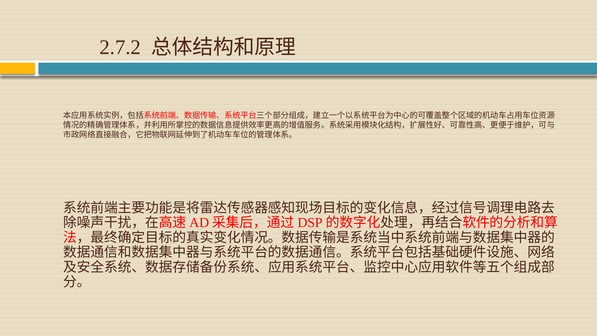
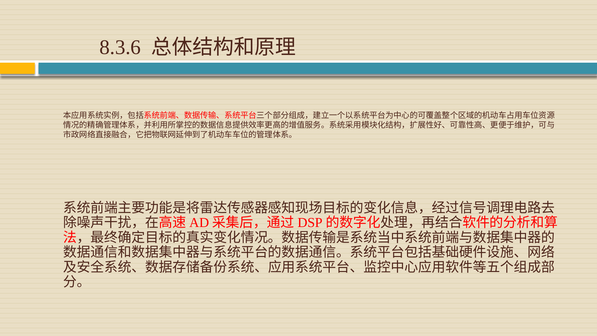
2.7.2: 2.7.2 -> 8.3.6 (120, 47)
